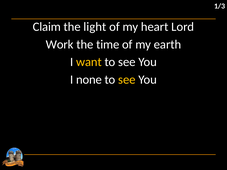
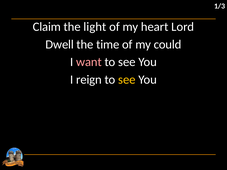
Work: Work -> Dwell (60, 44)
earth: earth -> could (168, 44)
want colour: yellow -> pink (89, 62)
none: none -> reign (89, 80)
